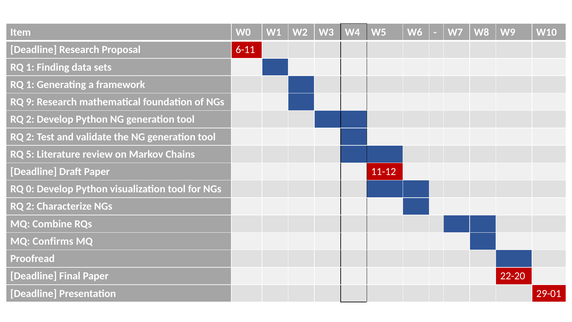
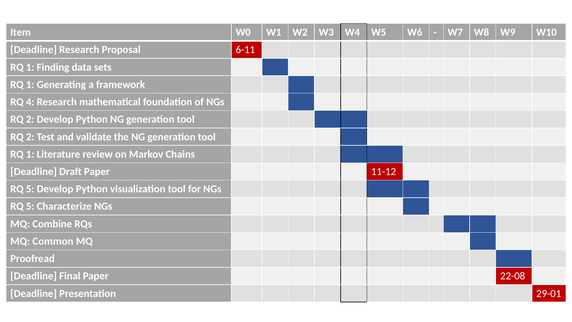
9: 9 -> 4 (30, 102)
5: 5 -> 1 (30, 154)
0: 0 -> 5 (30, 189)
2: 2 -> 5 (30, 206)
Confirms: Confirms -> Common (53, 241)
22-20: 22-20 -> 22-08 (513, 276)
